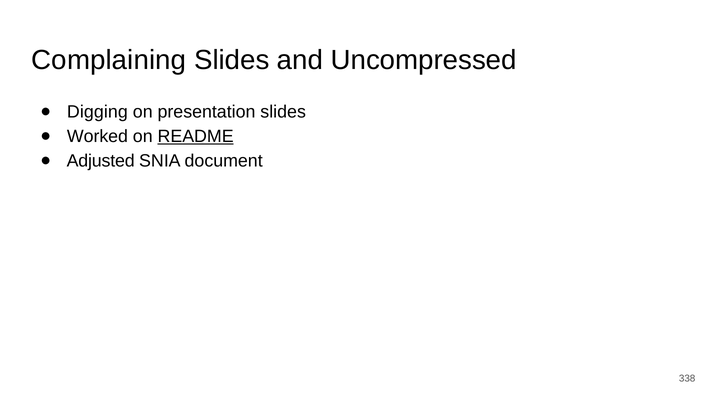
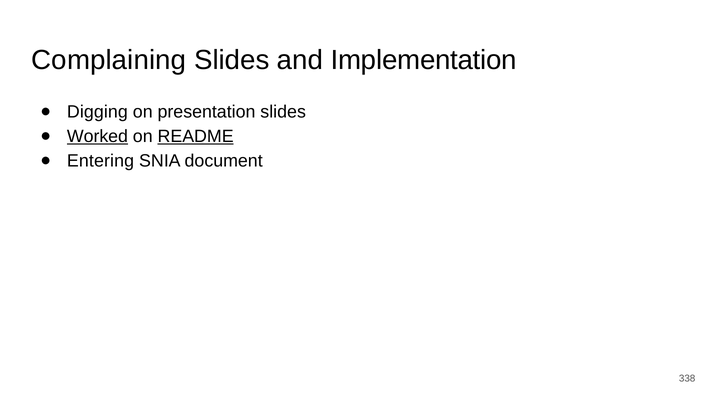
Uncompressed: Uncompressed -> Implementation (424, 60)
Worked underline: none -> present (97, 137)
Adjusted: Adjusted -> Entering (101, 161)
